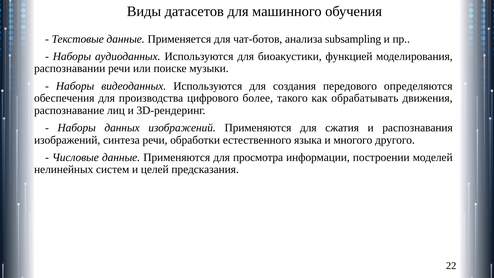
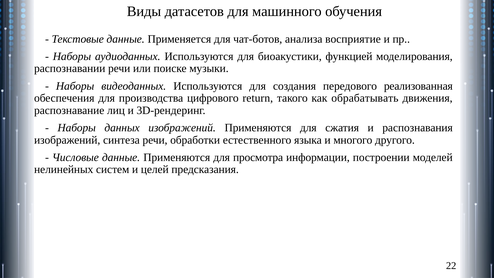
subsampling: subsampling -> восприятие (353, 39)
определяются: определяются -> реализованная (418, 86)
более: более -> return (258, 98)
